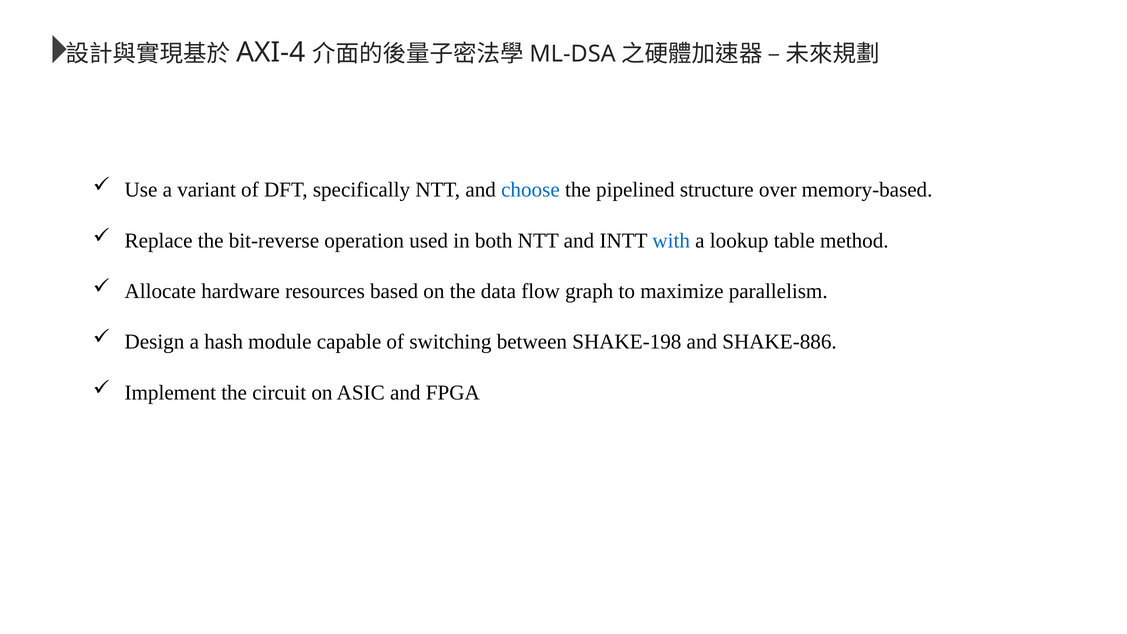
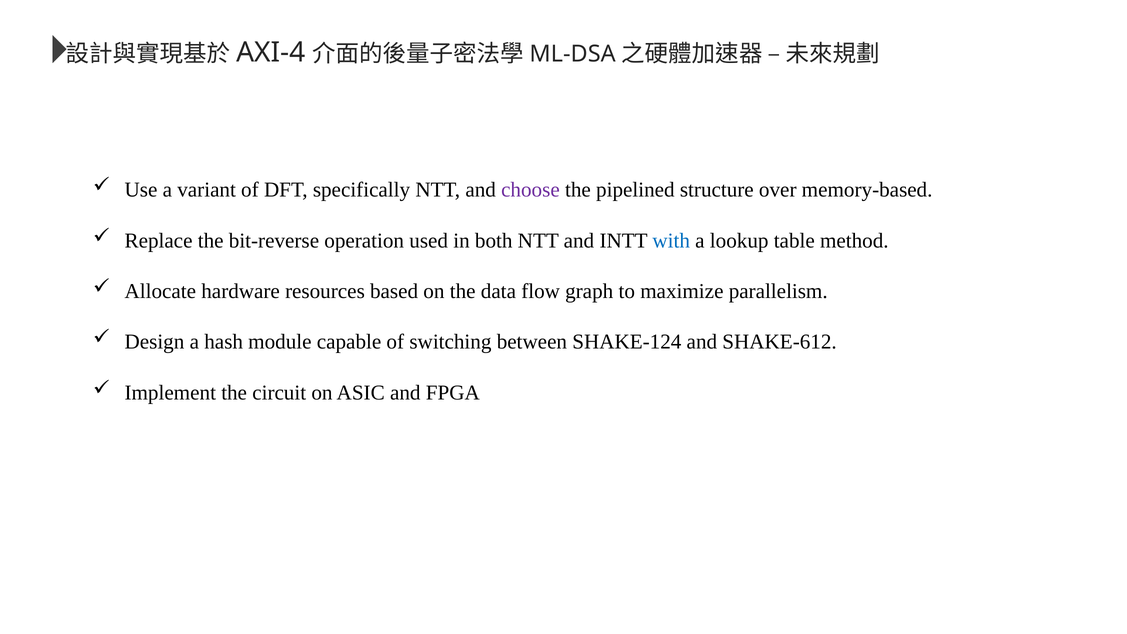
choose colour: blue -> purple (530, 190)
SHAKE-198: SHAKE-198 -> SHAKE-124 (627, 342)
SHAKE-886: SHAKE-886 -> SHAKE-612 (780, 342)
